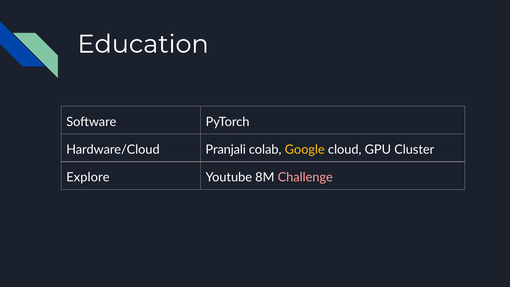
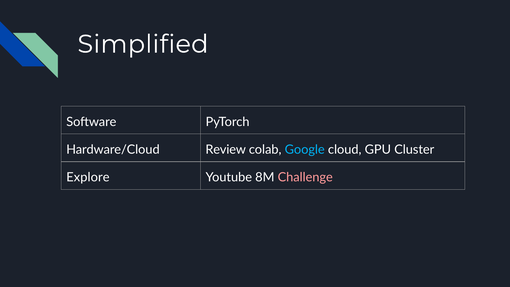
Education: Education -> Simplified (143, 44)
Pranjali: Pranjali -> Review (226, 150)
Google colour: yellow -> light blue (305, 150)
